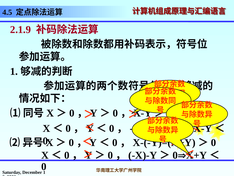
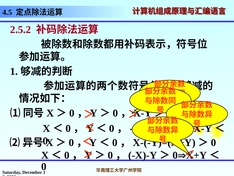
2.1.9: 2.1.9 -> 2.5.2 (21, 30)
